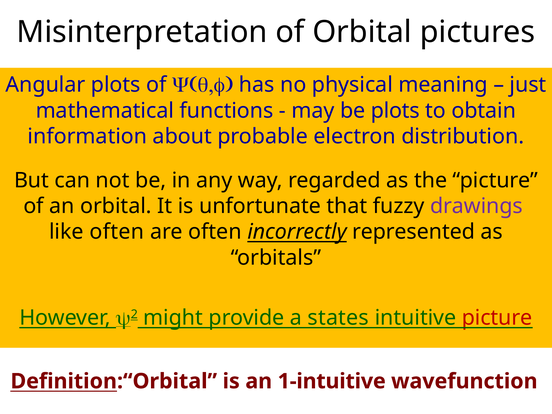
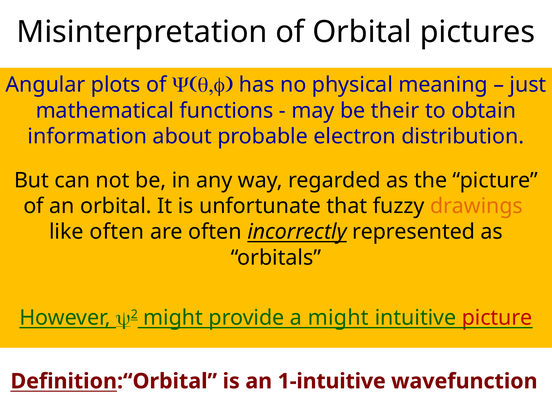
be plots: plots -> their (395, 111)
drawings colour: purple -> orange (476, 206)
a states: states -> might (338, 318)
